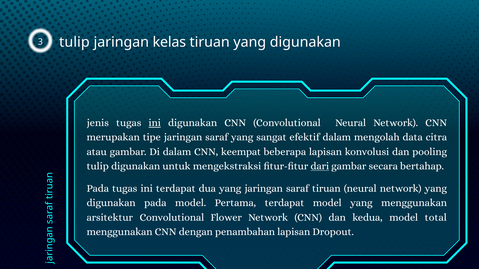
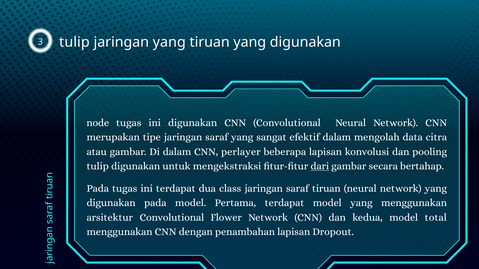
jaringan kelas: kelas -> yang (169, 42)
jenis: jenis -> node (98, 123)
ini underline: present -> none (155, 123)
keempat: keempat -> perlayer (241, 152)
dua yang: yang -> class (230, 189)
